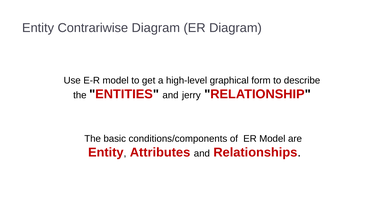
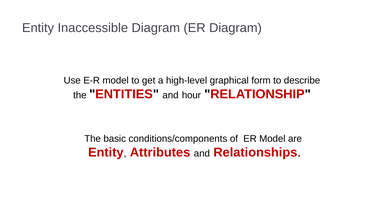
Contrariwise: Contrariwise -> Inaccessible (93, 28)
jerry: jerry -> hour (191, 95)
